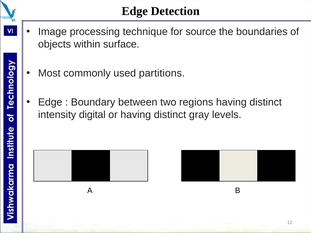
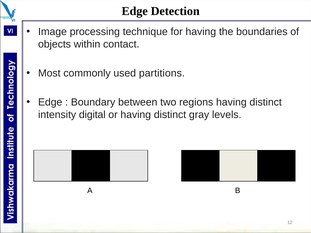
for source: source -> having (201, 32)
surface: surface -> contact (121, 44)
